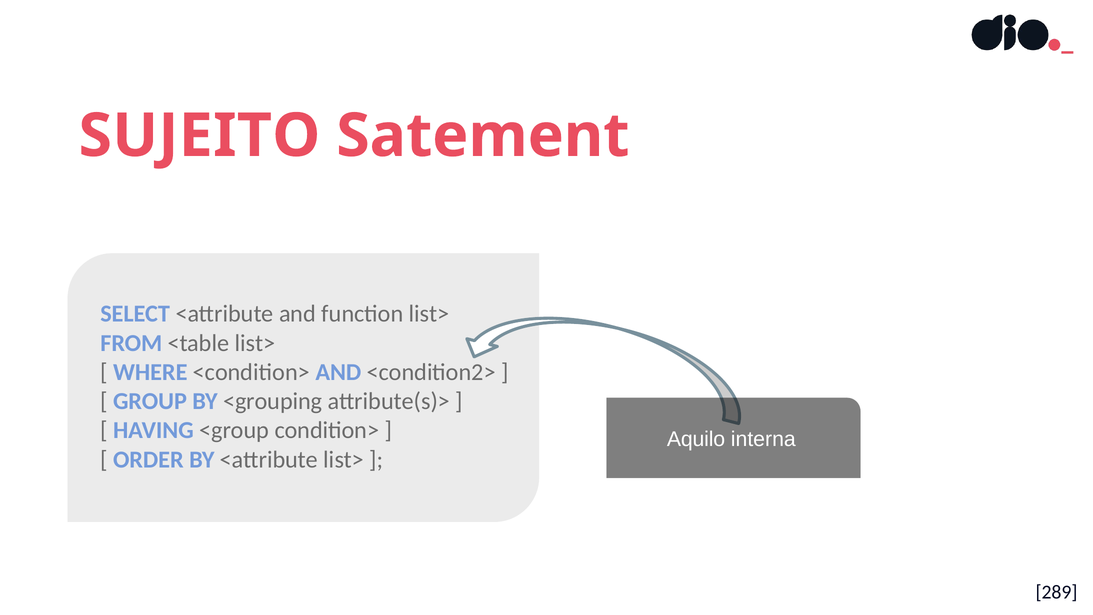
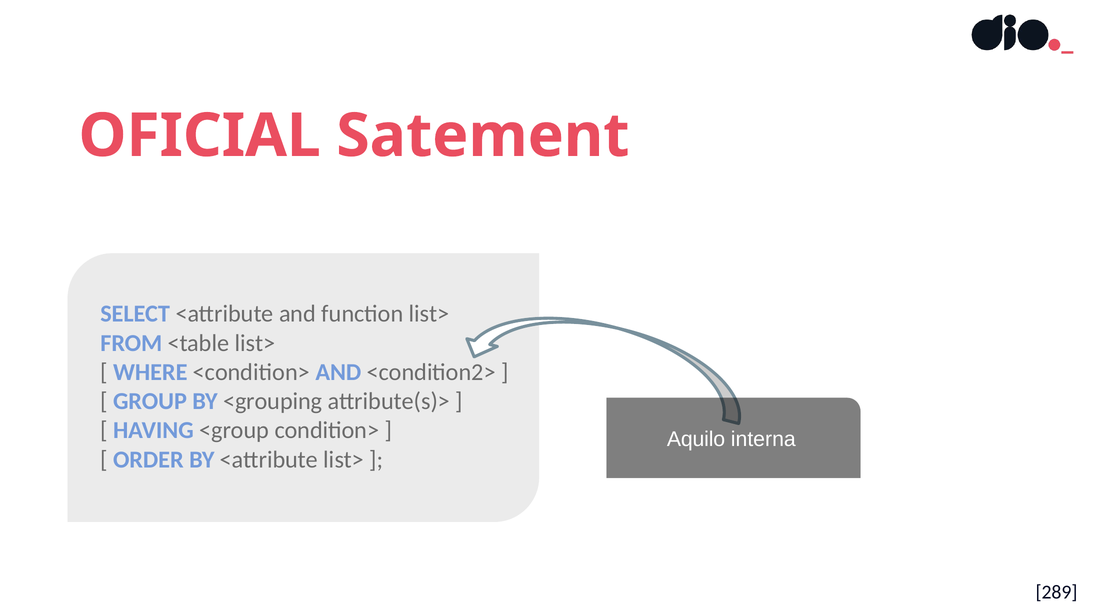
SUJEITO: SUJEITO -> OFICIAL (200, 136)
